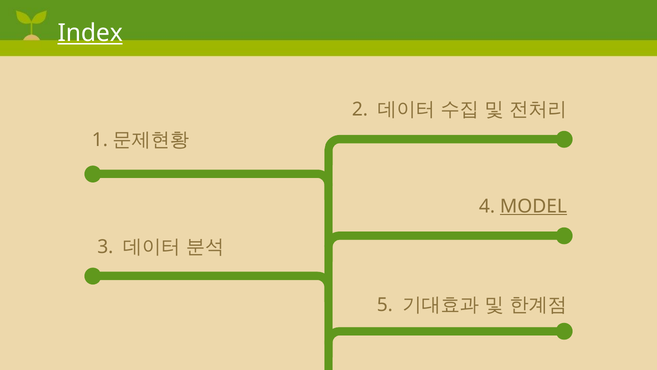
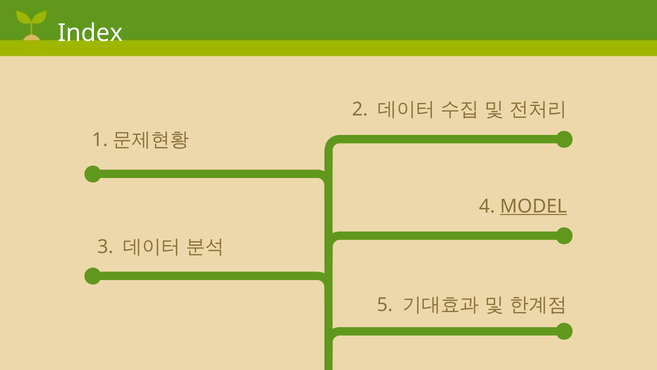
Index underline: present -> none (90, 33)
